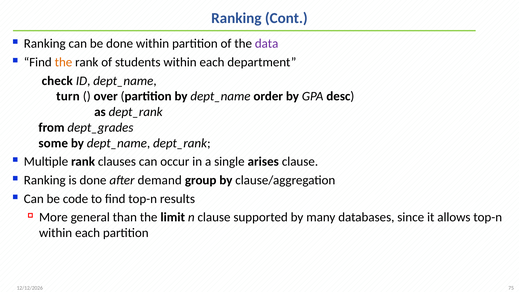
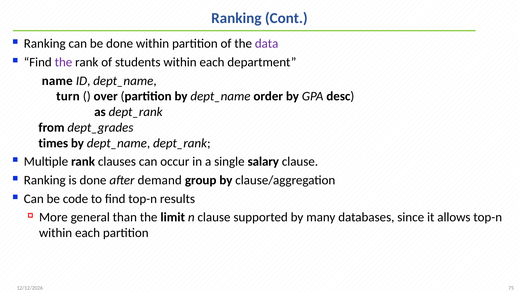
the colour: orange -> purple (63, 62)
check: check -> name (57, 81)
some: some -> times (53, 143)
arises: arises -> salary (263, 162)
